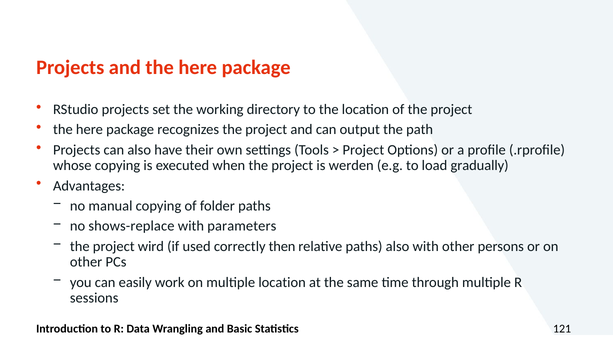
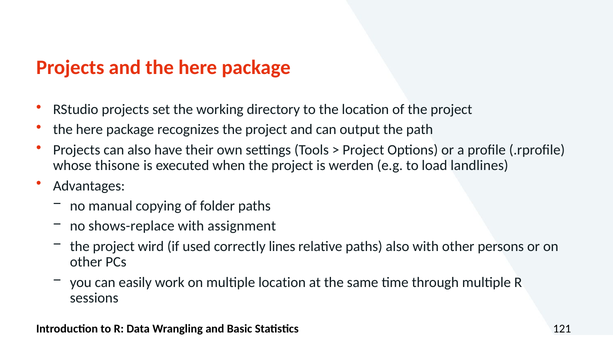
whose copying: copying -> thisone (117, 165)
gradually: gradually -> landlines (479, 165)
parameters: parameters -> assignment (242, 226)
then: then -> lines (282, 246)
